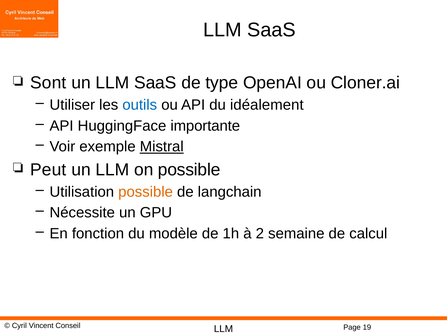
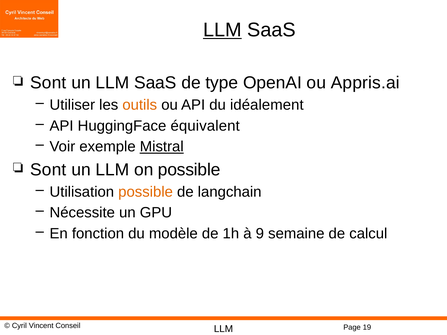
LLM underline: none -> present (222, 30)
Cloner.ai: Cloner.ai -> Appris.ai (365, 83)
outils colour: blue -> orange (140, 105)
importante: importante -> équivalent (205, 126)
Peut: Peut -> Sont (48, 170)
2: 2 -> 9 (260, 234)
